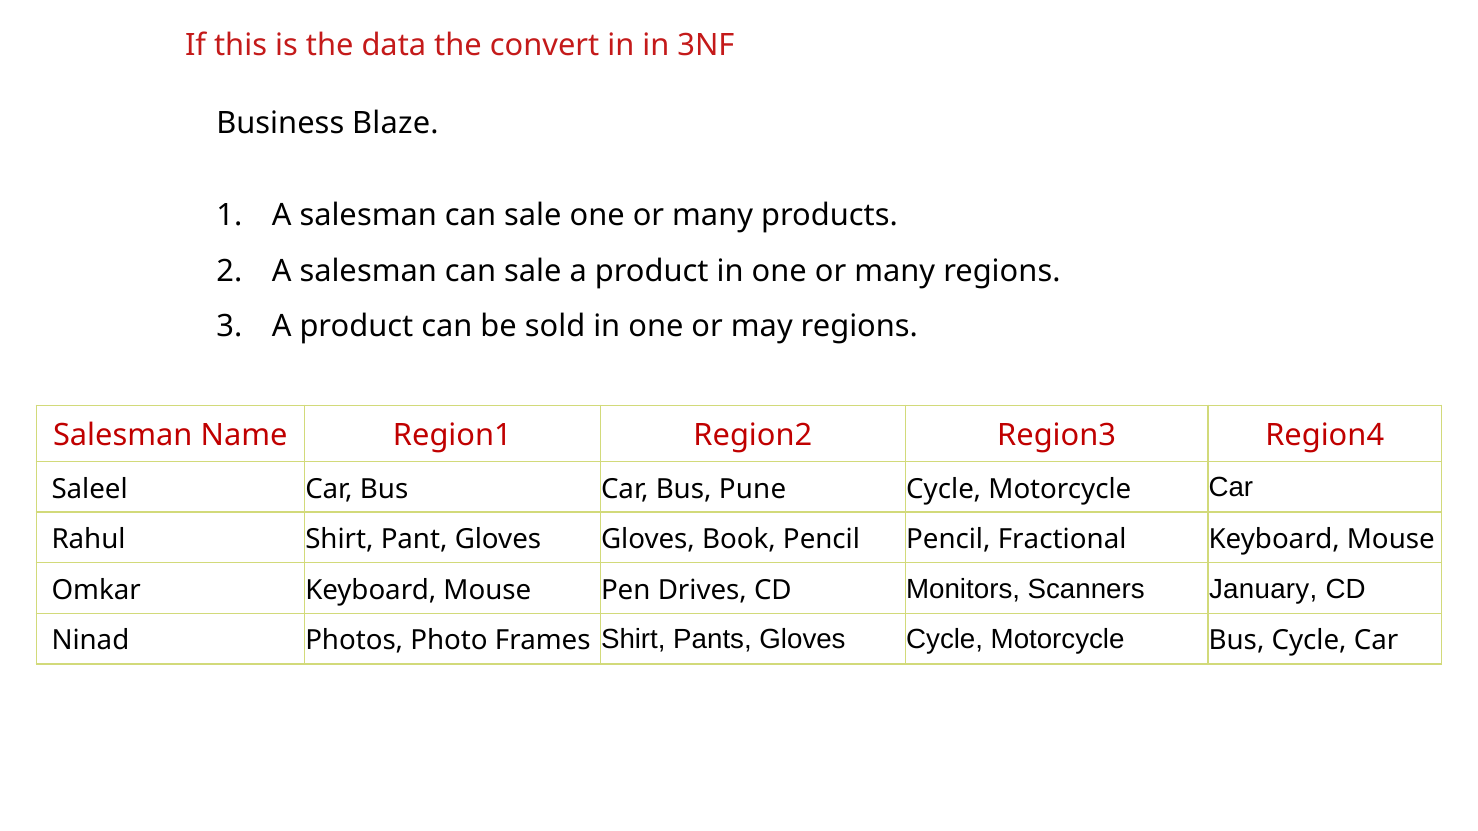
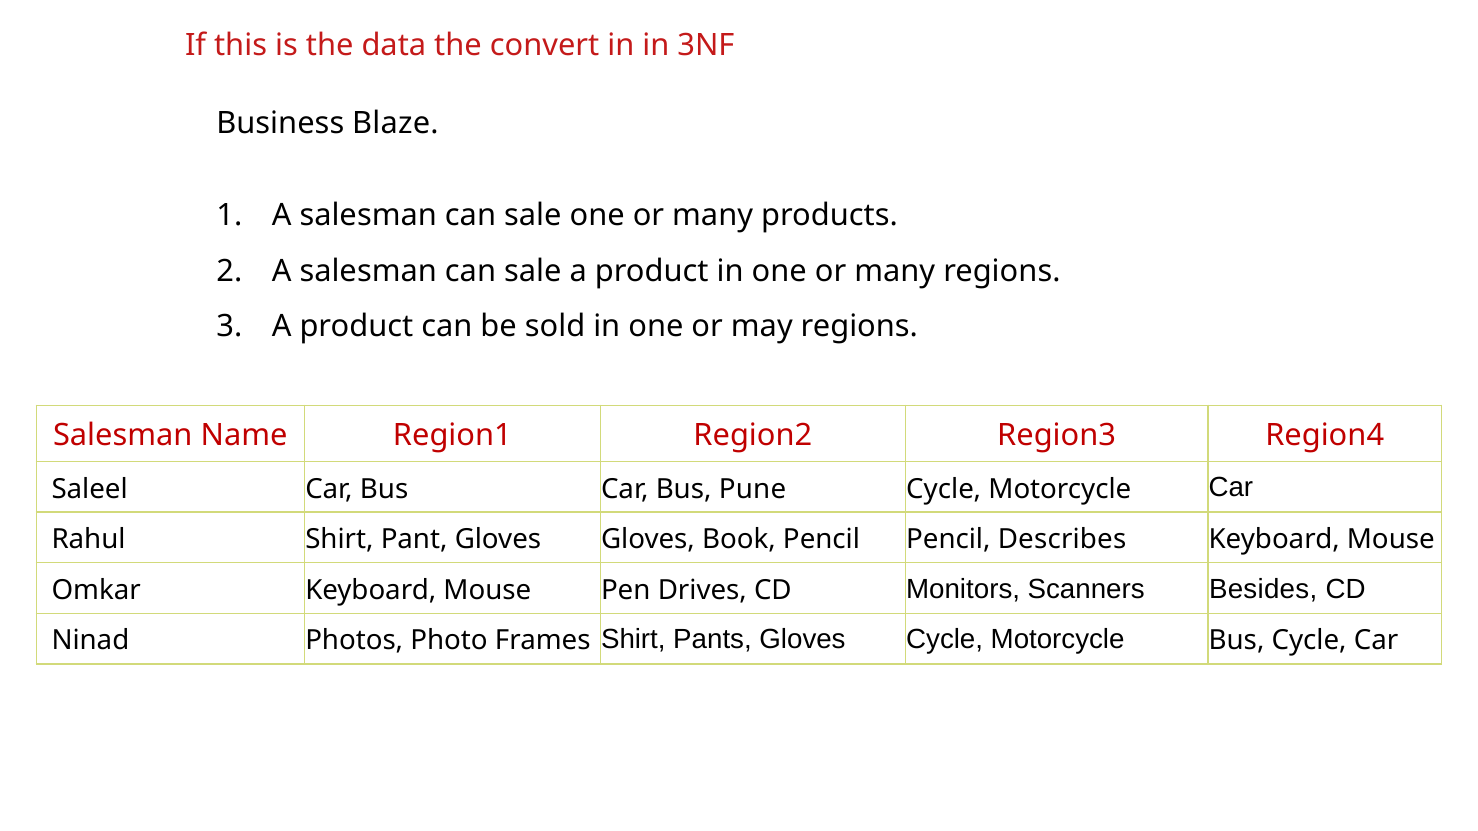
Fractional: Fractional -> Describes (1062, 540)
January: January -> Besides (1263, 589)
